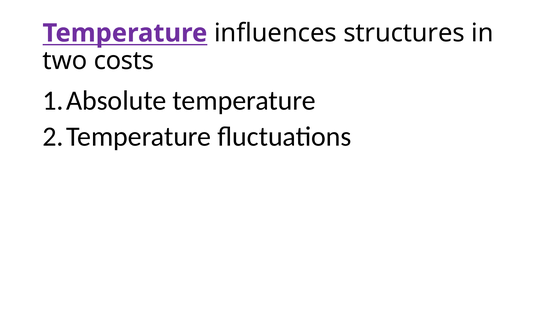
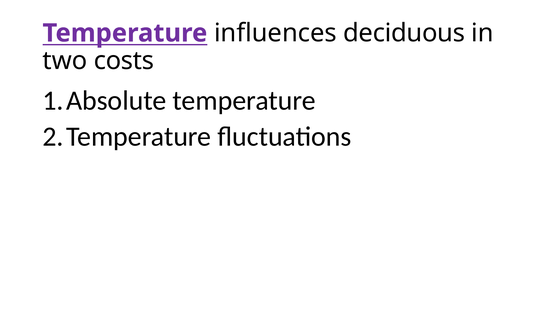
structures: structures -> deciduous (404, 33)
